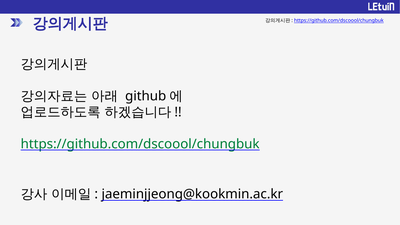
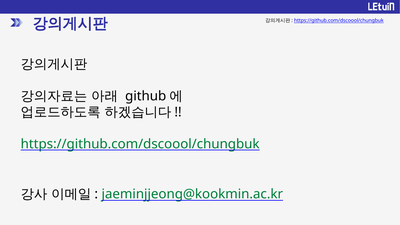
jaeminjjeong@kookmin.ac.kr colour: black -> green (192, 194)
